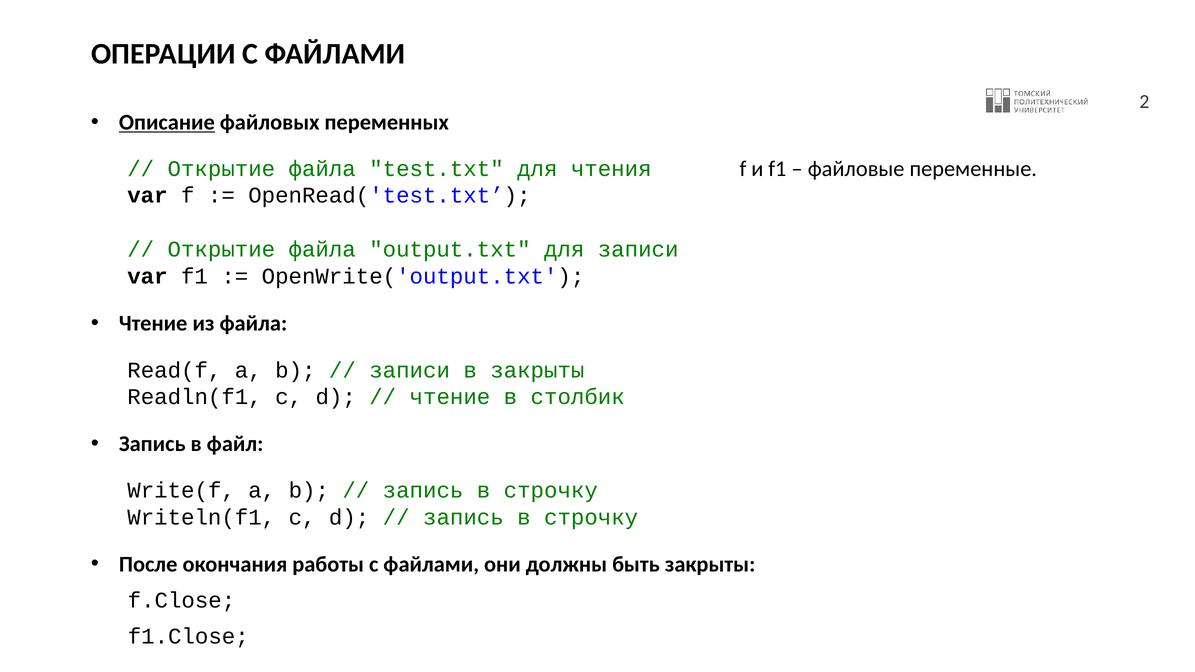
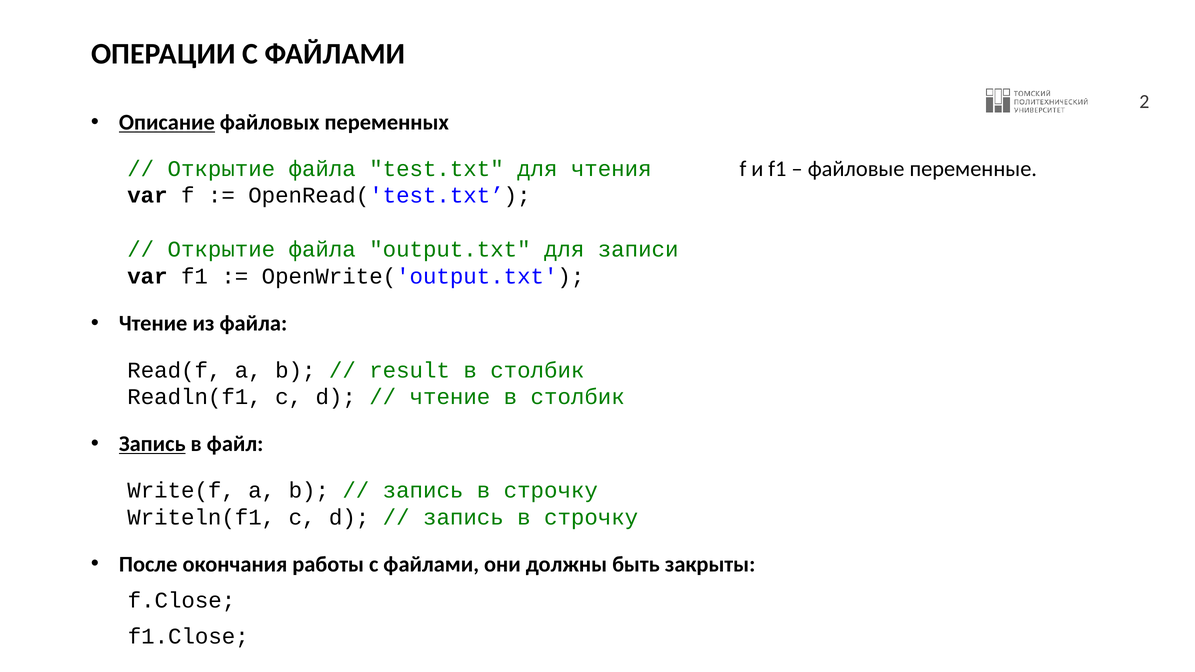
записи: записи -> result (410, 370)
закрыты: закрыты -> столбик (537, 370)
Запись underline: none -> present (152, 444)
